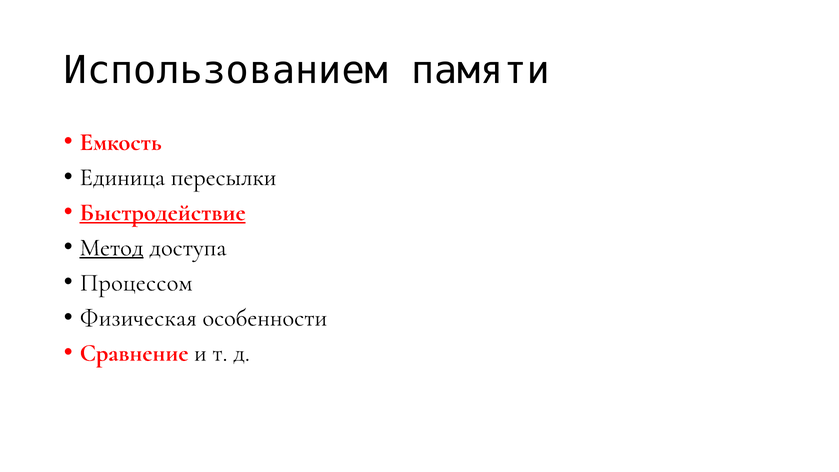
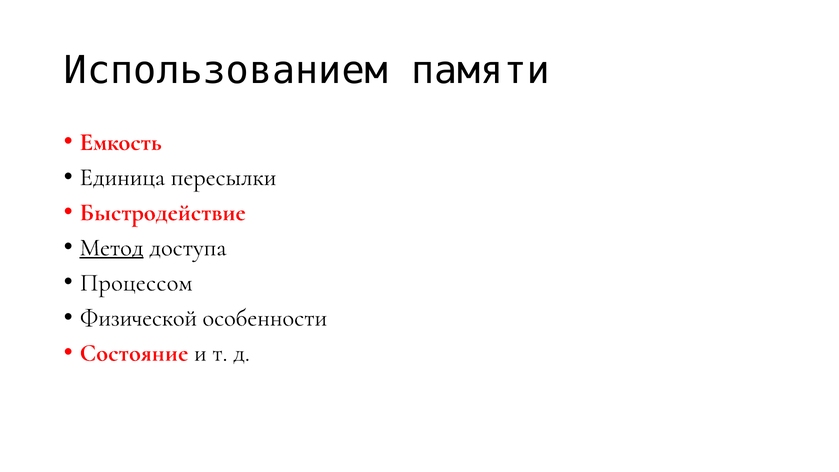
Быстродействие underline: present -> none (163, 212)
Физическая: Физическая -> Физической (138, 317)
Сравнение: Сравнение -> Состояние (134, 353)
